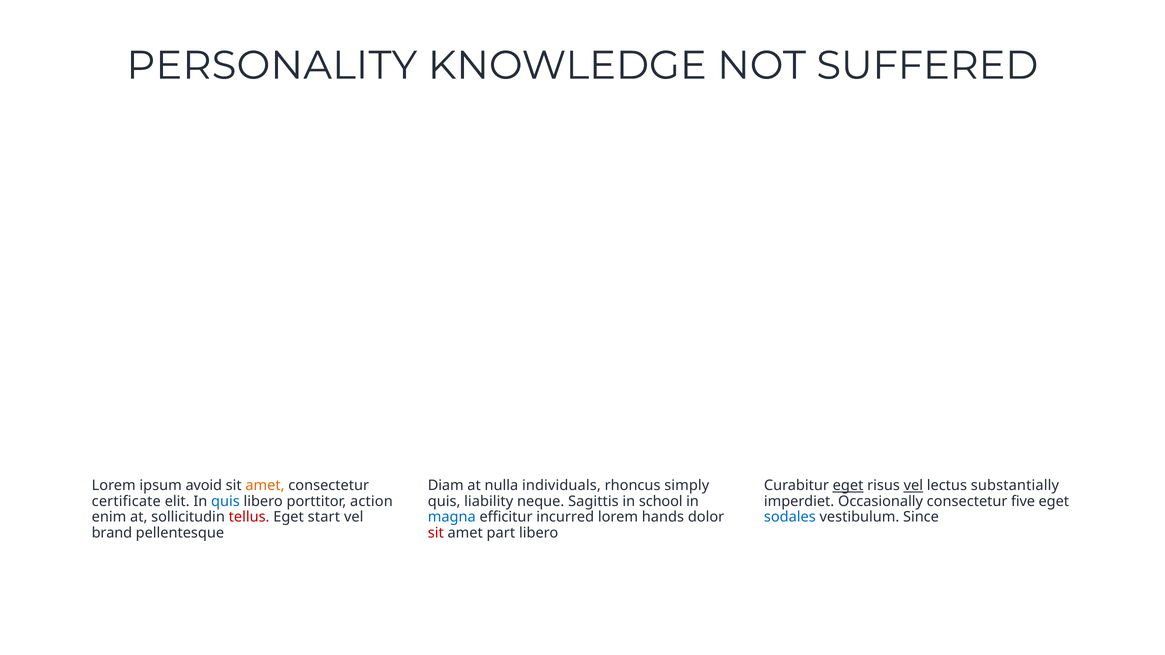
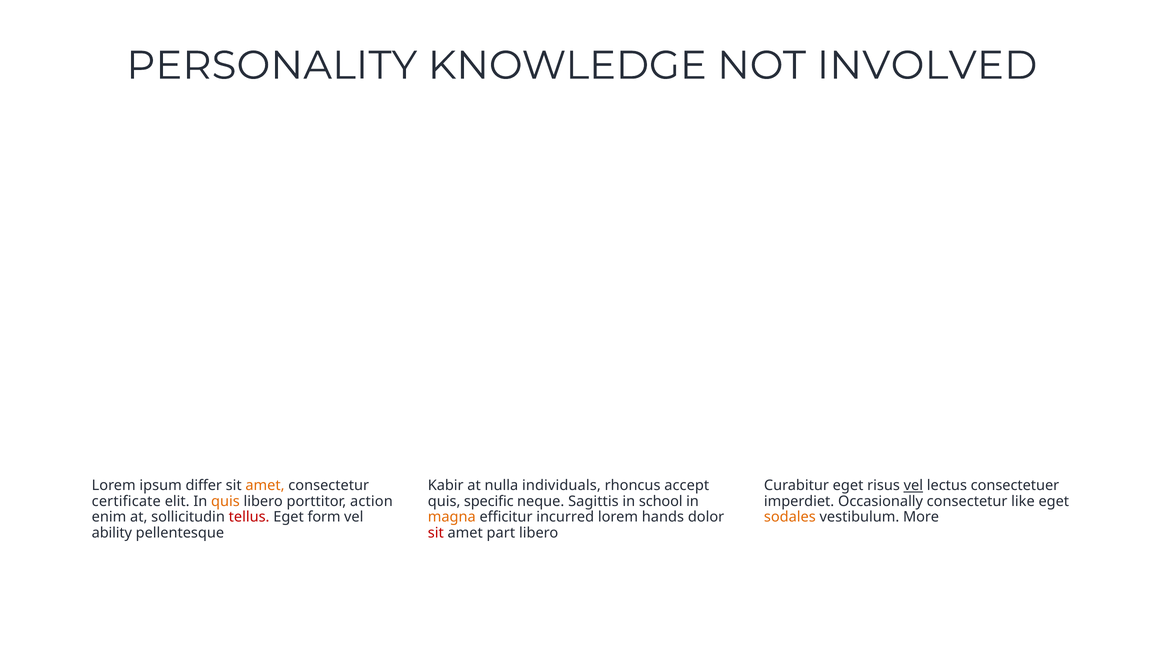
SUFFERED: SUFFERED -> INVOLVED (927, 66)
avoid: avoid -> differ (204, 486)
Diam: Diam -> Kabir (446, 486)
simply: simply -> accept (687, 486)
eget underline: present -> none (848, 486)
substantially: substantially -> consectetuer (1015, 486)
quis colour: blue -> orange (225, 502)
liability: liability -> specific (489, 502)
five: five -> like (1023, 502)
start: start -> form (324, 517)
magna colour: blue -> orange (452, 517)
sodales colour: blue -> orange (790, 517)
Since: Since -> More (921, 517)
brand: brand -> ability (112, 533)
